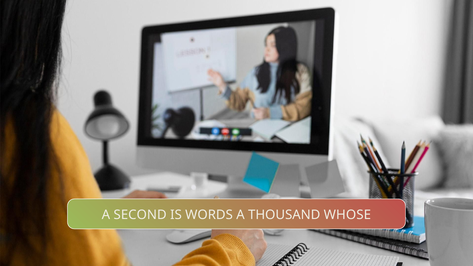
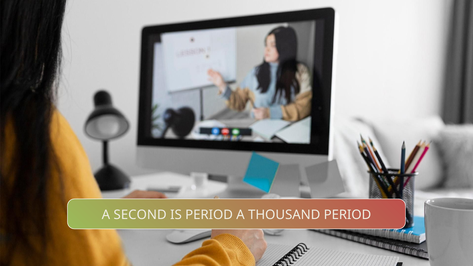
IS WORDS: WORDS -> PERIOD (209, 215)
THOUSAND WHOSE: WHOSE -> PERIOD (347, 215)
